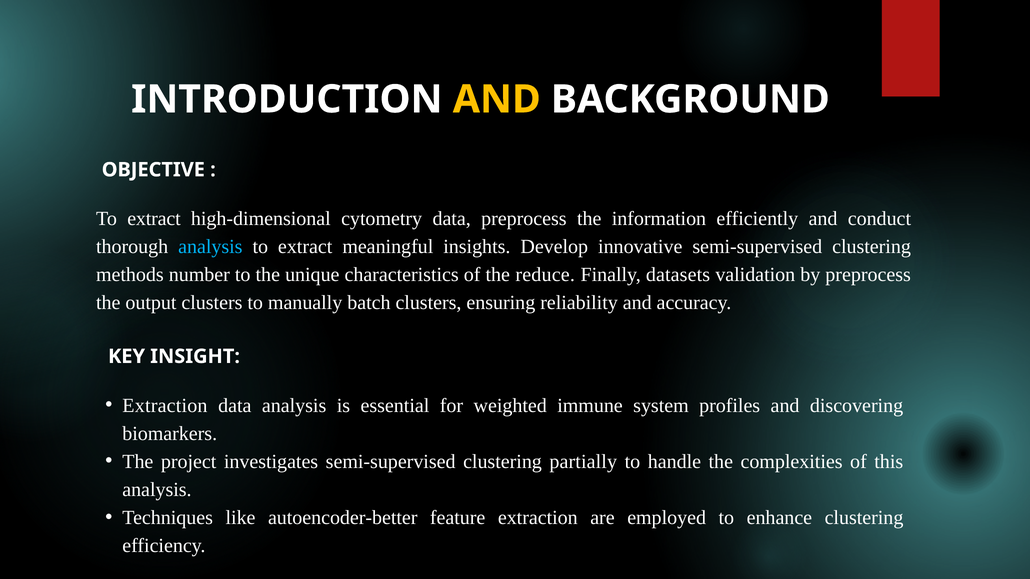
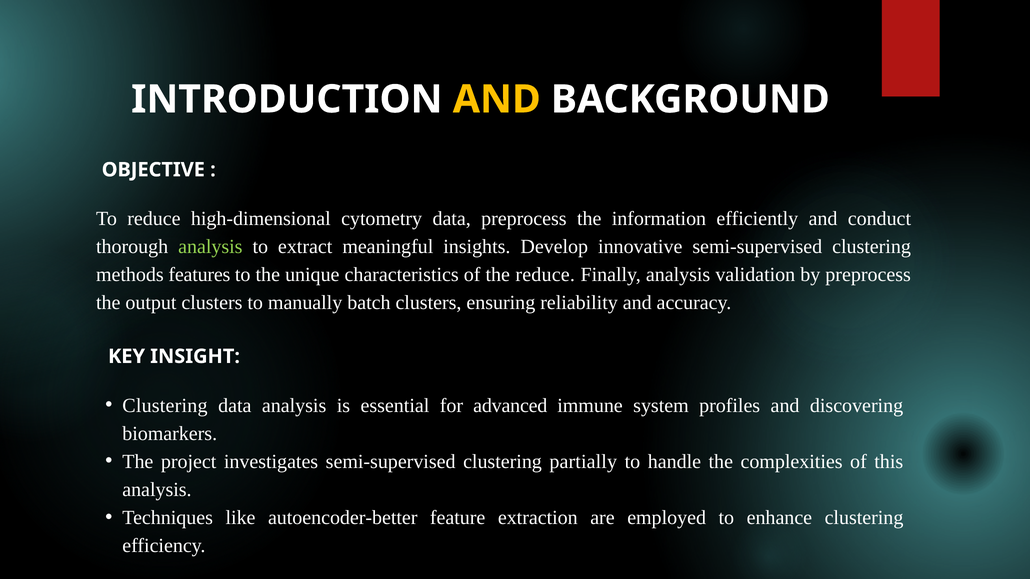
extract: extract -> reduce (154, 219)
analysis colour: light blue -> light green (210, 247)
number: number -> features (199, 275)
Finally datasets: datasets -> analysis (678, 275)
Extraction: Extraction -> Clustering (165, 406)
weighted: weighted -> advanced (510, 406)
